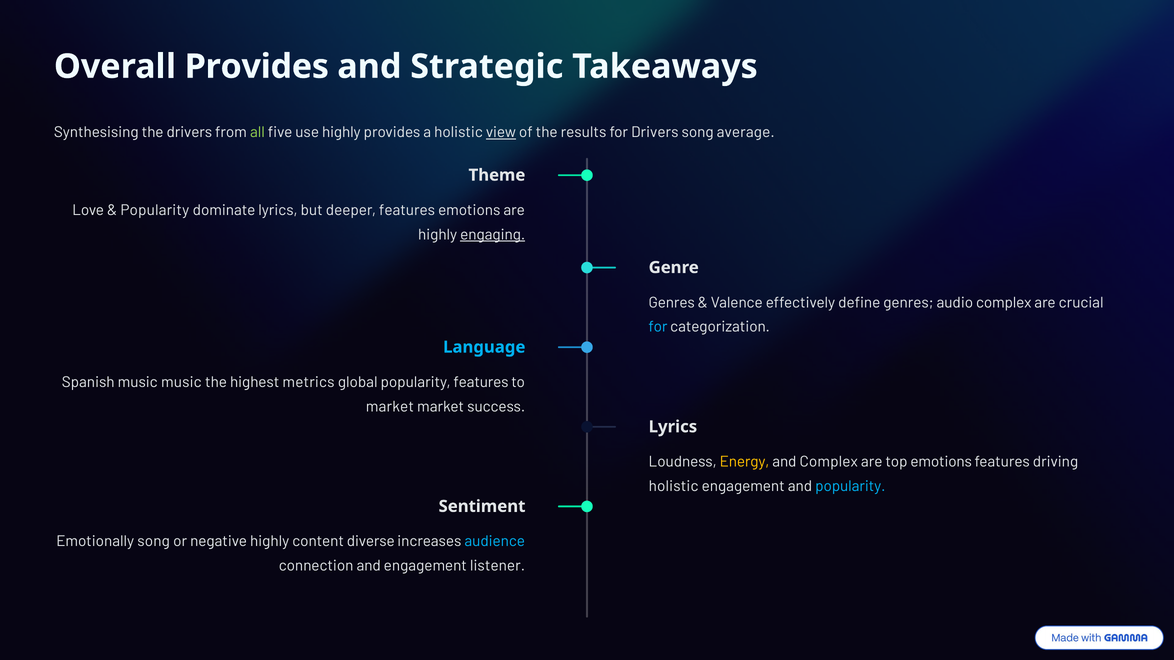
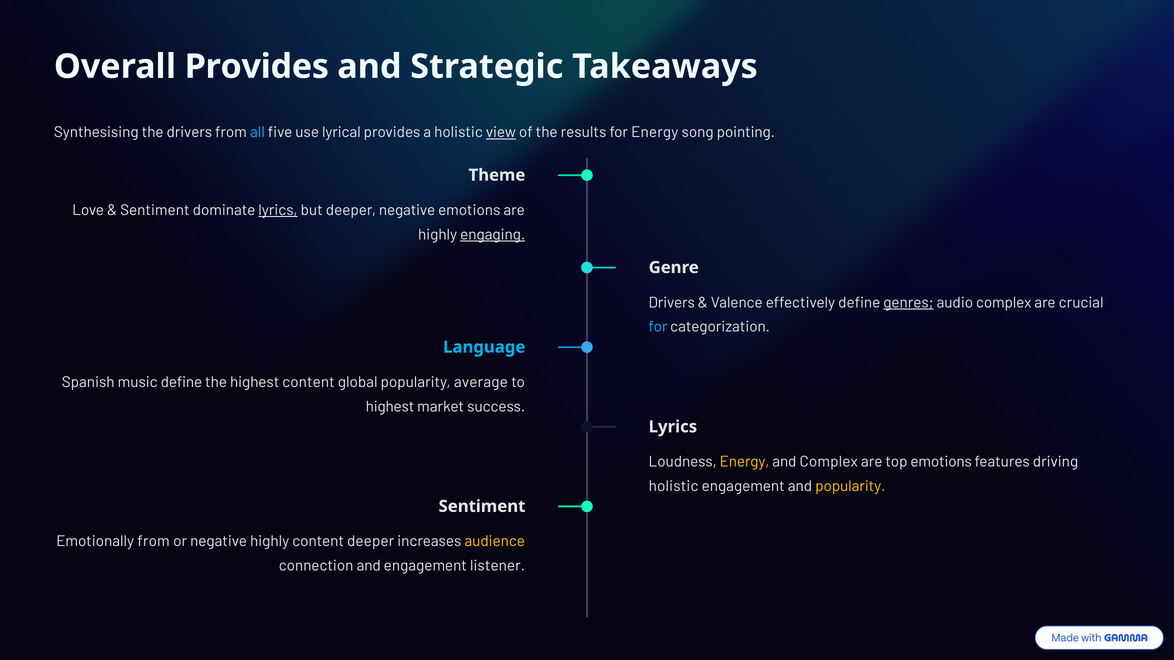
all colour: light green -> light blue (257, 132)
use highly: highly -> lyrical (341, 132)
for Drivers: Drivers -> Energy (655, 132)
average: average -> pointing (746, 132)
Popularity: Popularity -> Sentiment (155, 210)
lyrics underline: none -> present (278, 210)
deeper features: features -> negative (407, 210)
Genres: Genres -> Drivers (672, 303)
genres underline: none -> present (908, 303)
music music: music -> define (181, 382)
highest metrics: metrics -> content (309, 382)
popularity features: features -> average (481, 382)
market: market -> highest (390, 407)
popularity colour: light blue -> yellow (850, 486)
Emotionally song: song -> from (154, 542)
content diverse: diverse -> deeper (371, 542)
audience colour: light blue -> yellow (495, 542)
